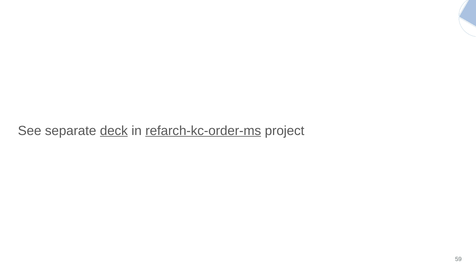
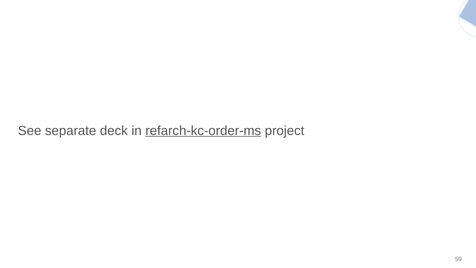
deck underline: present -> none (114, 131)
